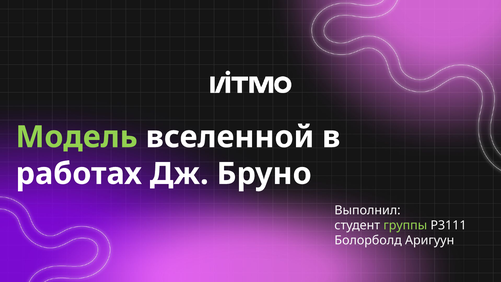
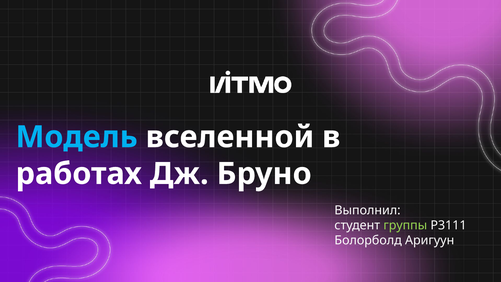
Модель colour: light green -> light blue (77, 137)
